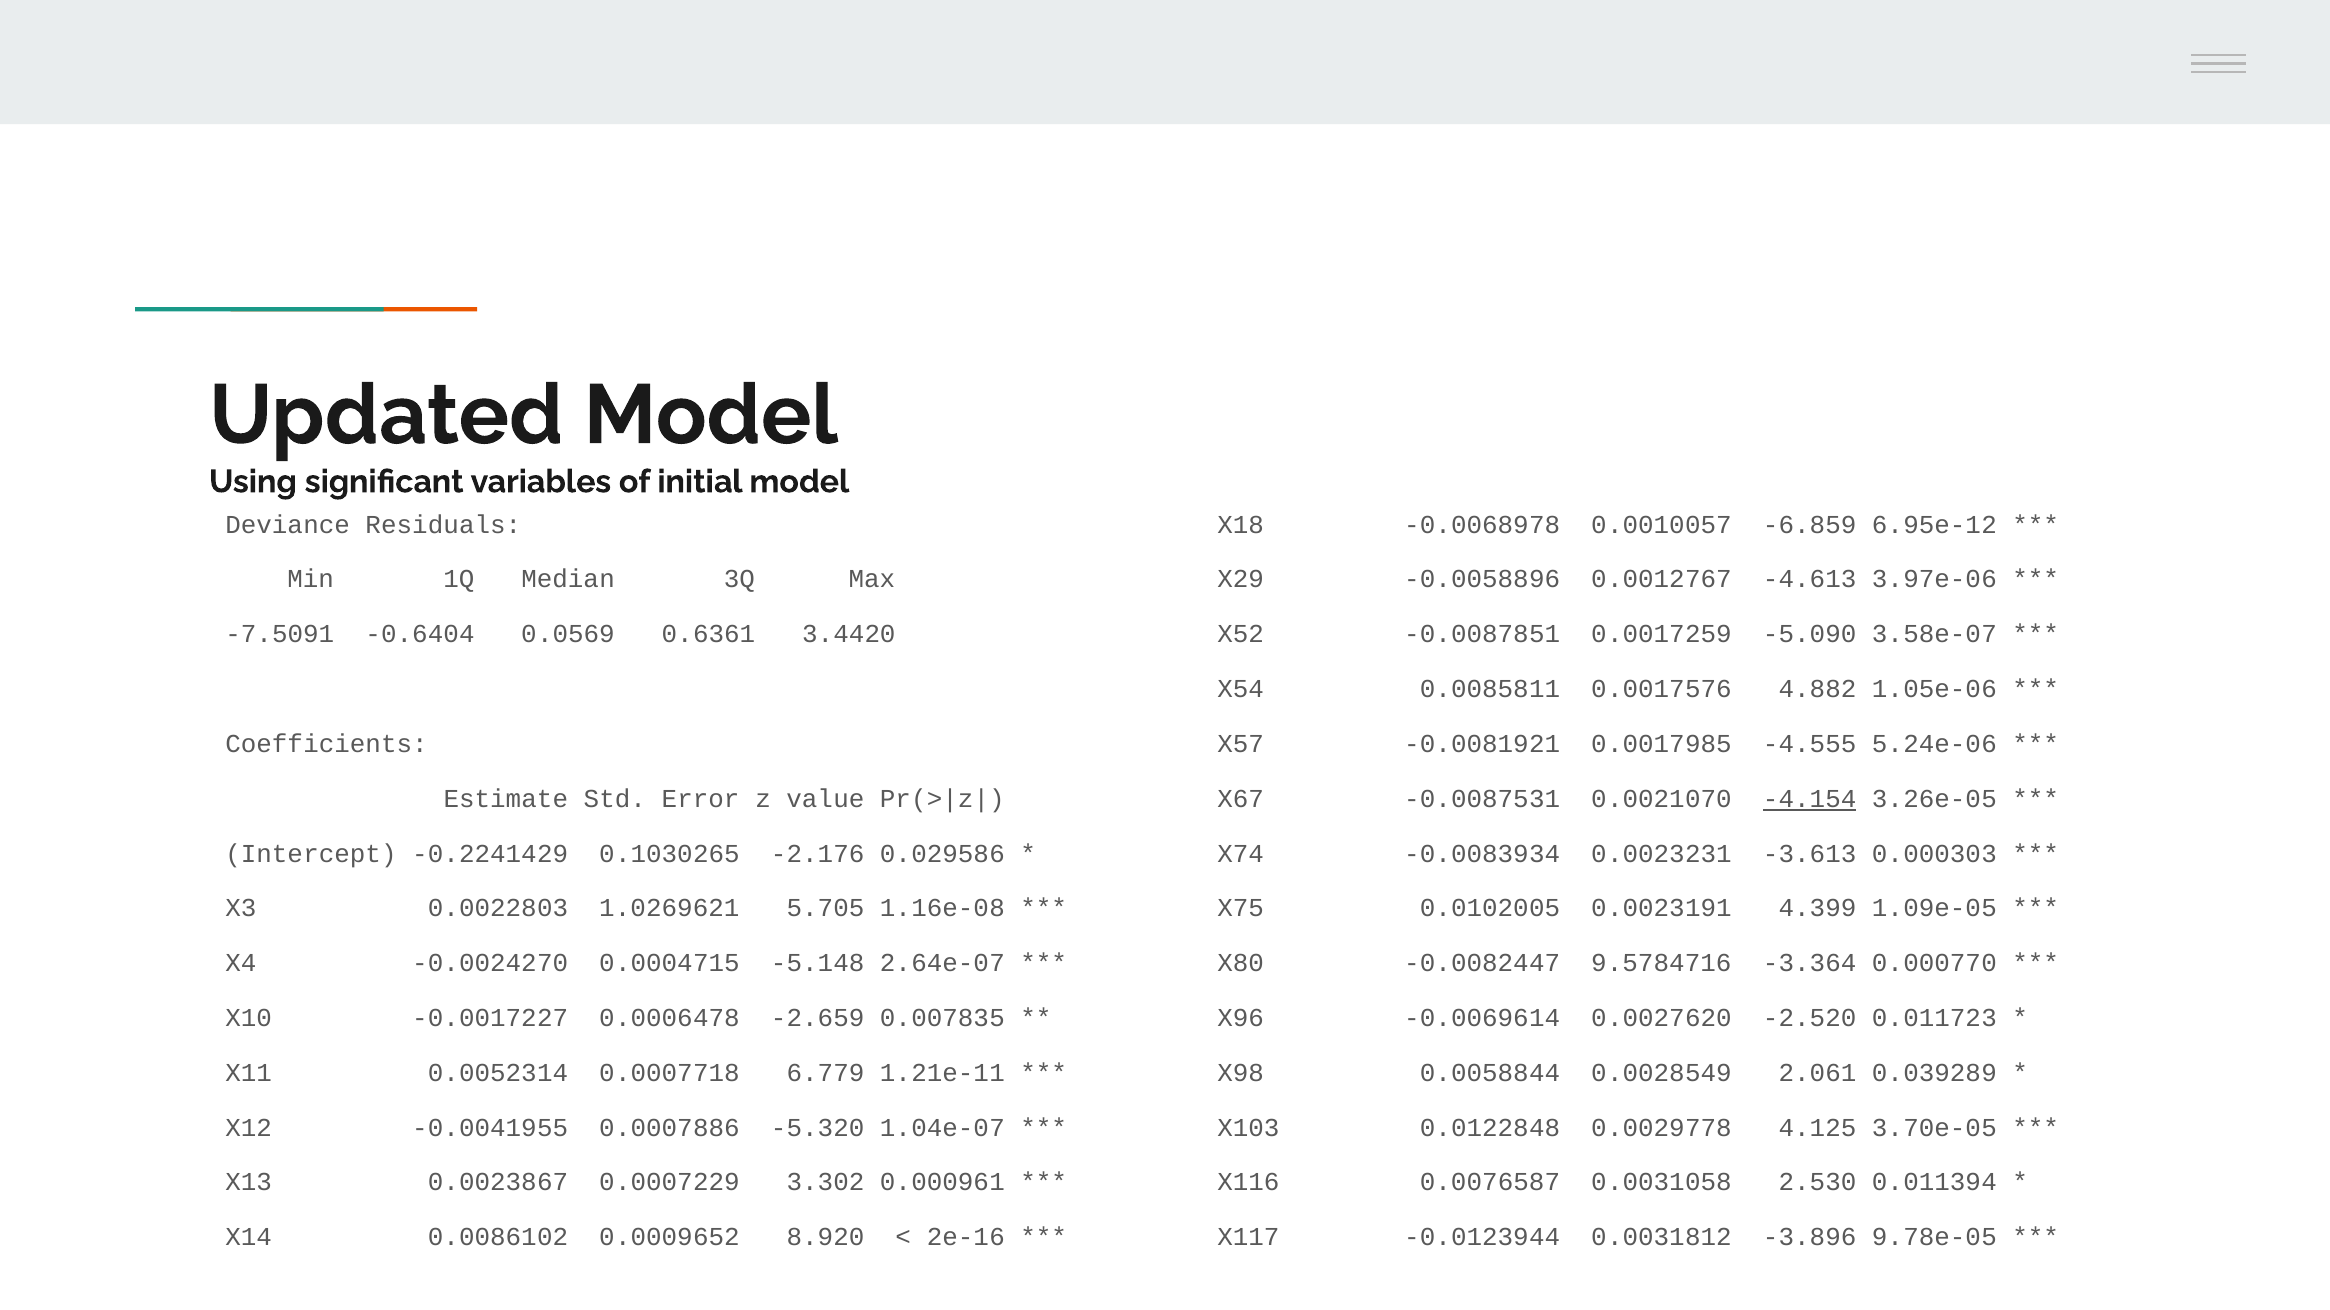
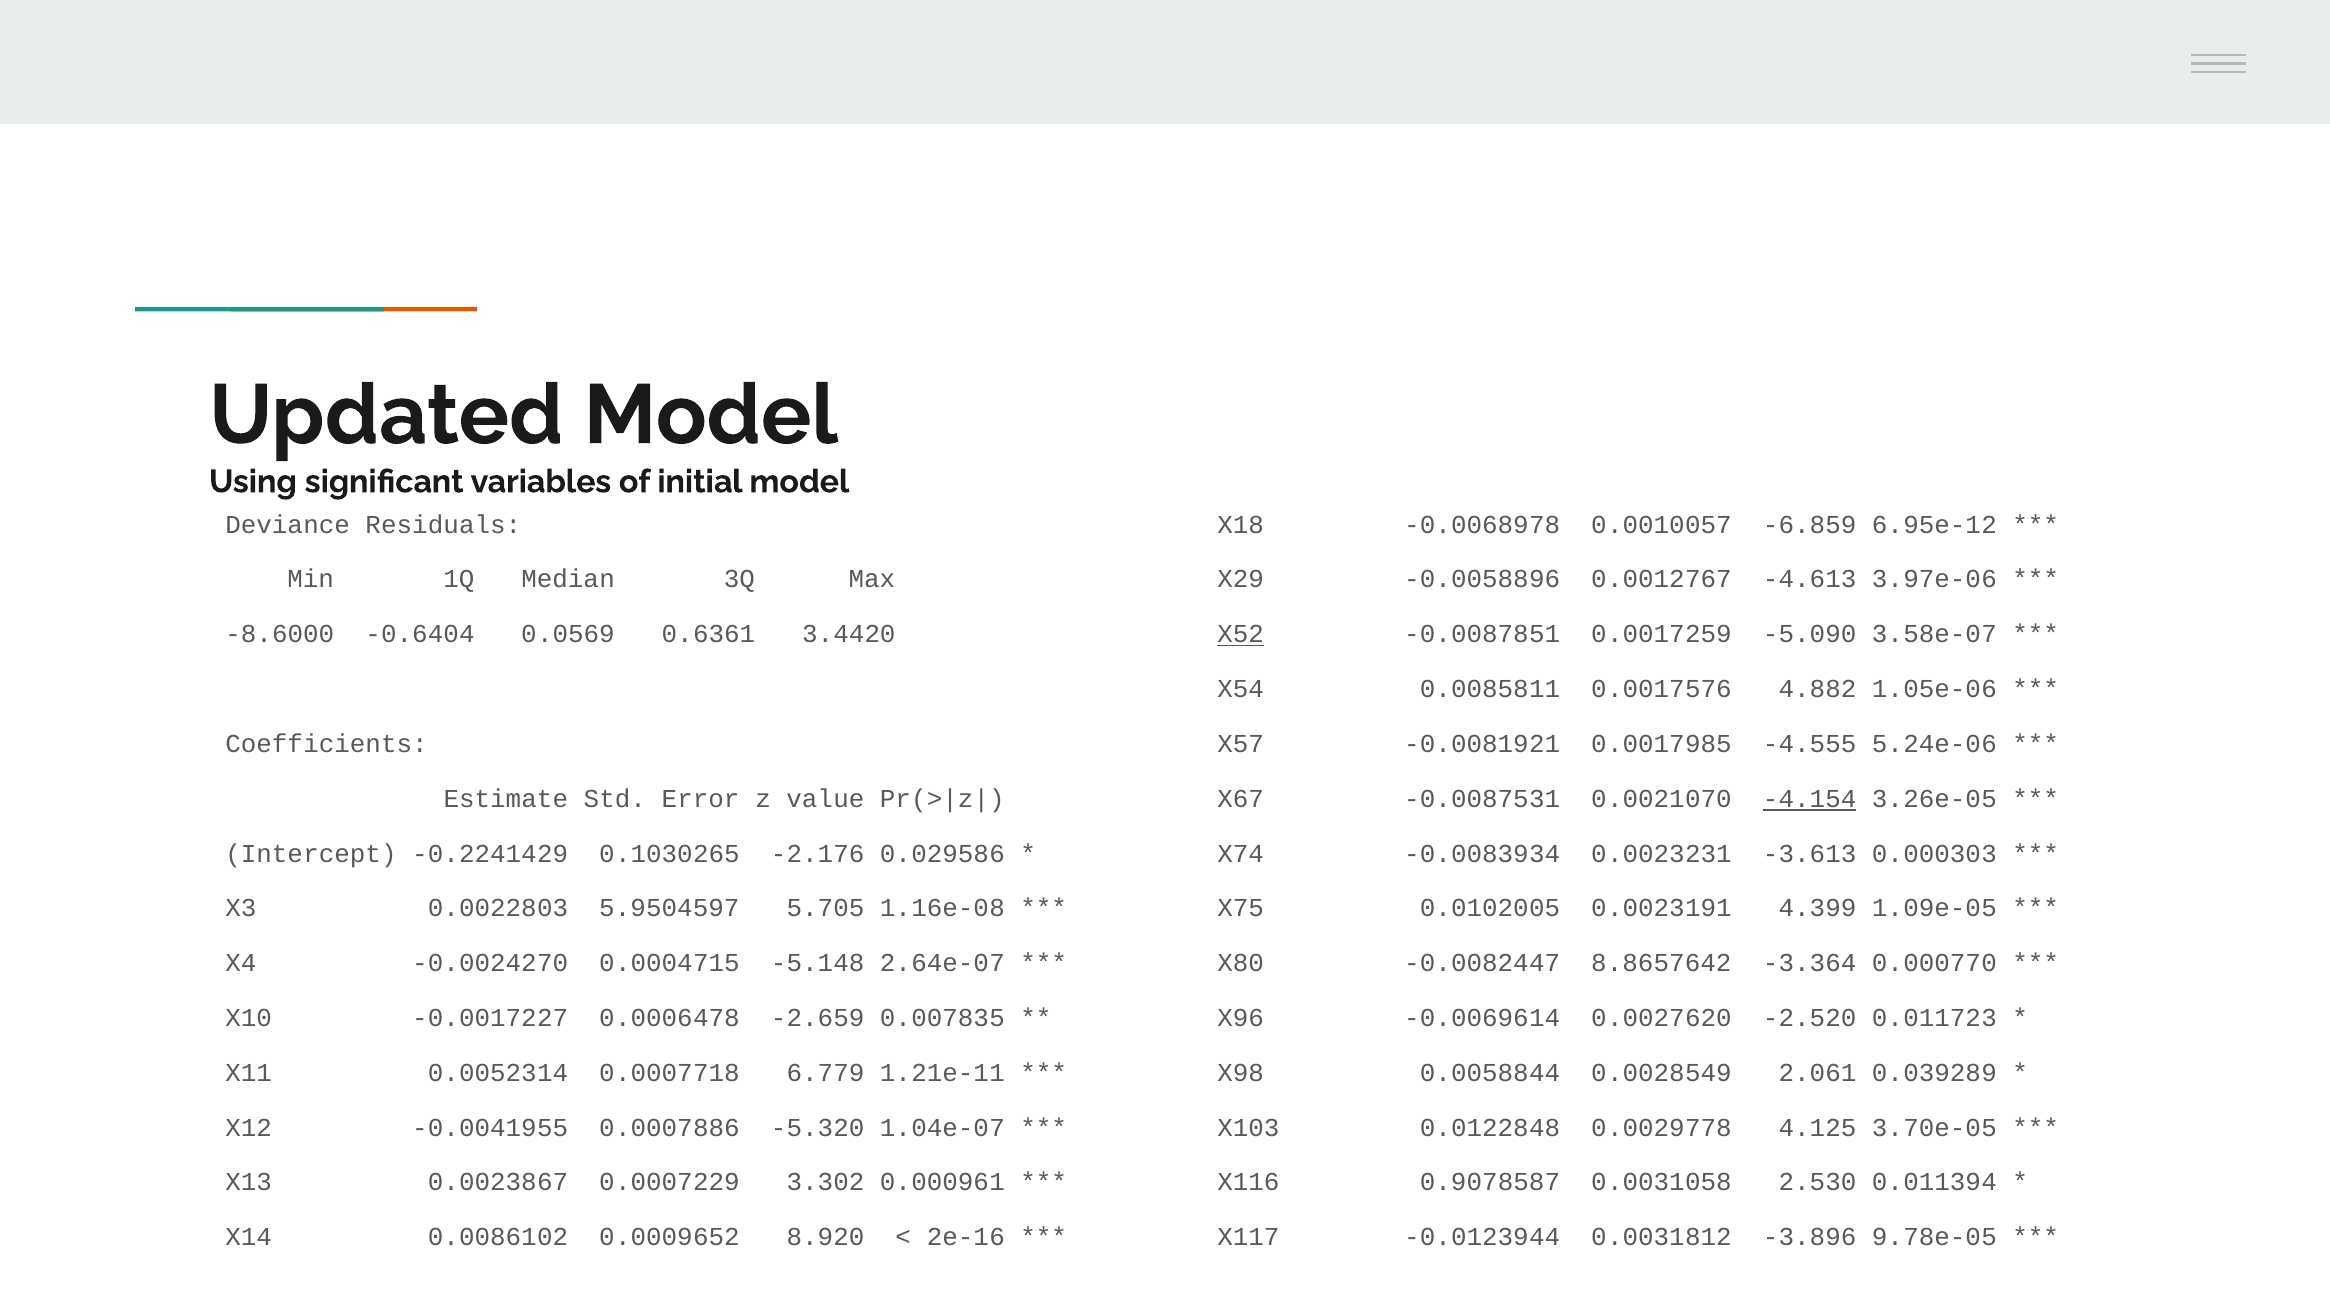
-7.5091: -7.5091 -> -8.6000 (280, 635)
X52 underline: none -> present (1241, 635)
1.0269621: 1.0269621 -> 5.9504597 (669, 909)
9.5784716: 9.5784716 -> 8.8657642 (1661, 964)
0.0076587: 0.0076587 -> 0.9078587 (1490, 1183)
